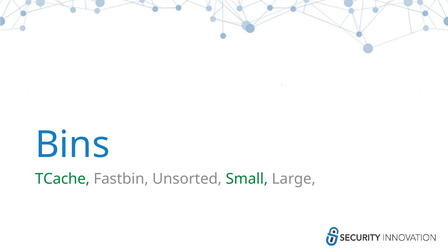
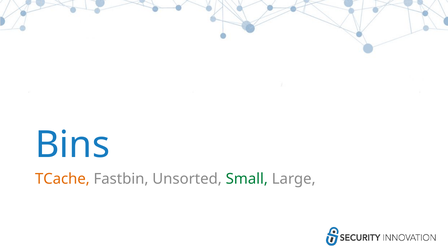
TCache colour: green -> orange (62, 179)
